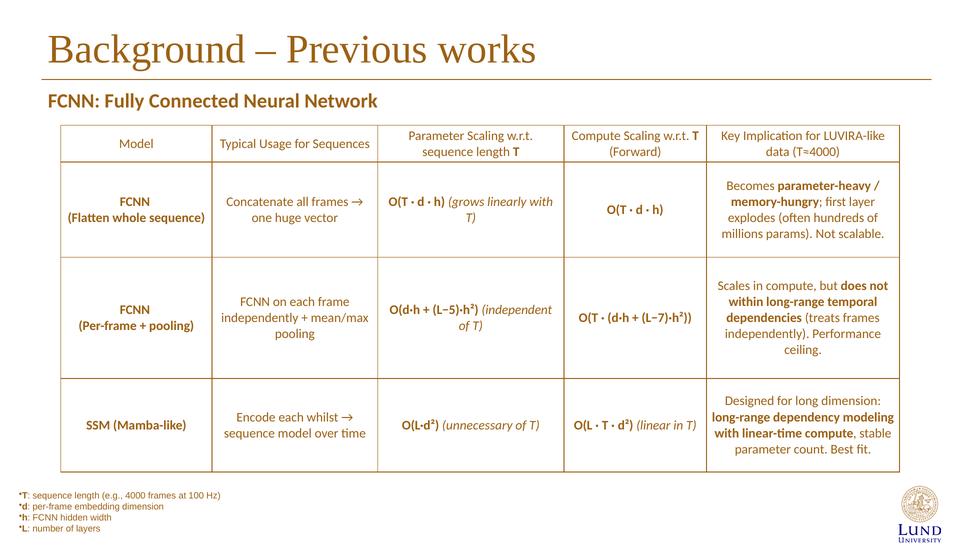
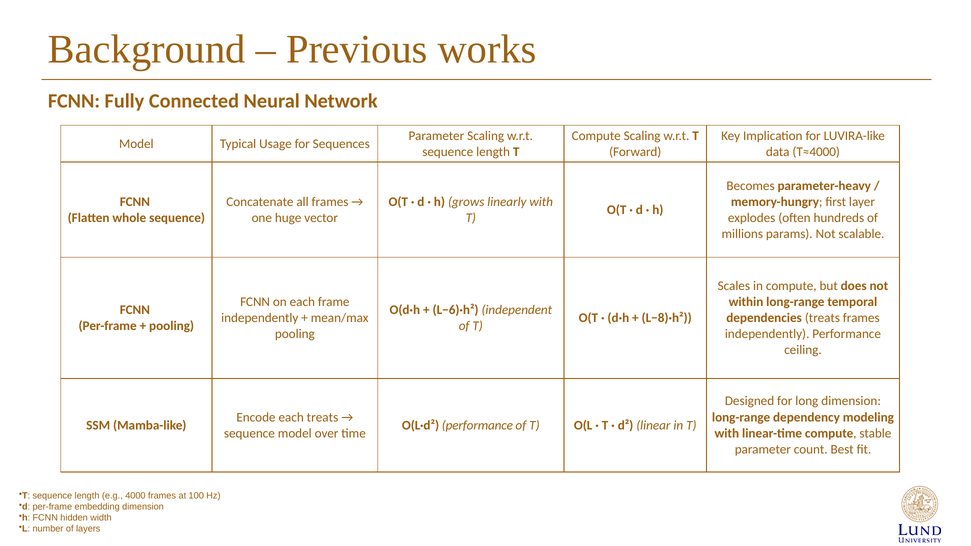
L−5)·h²: L−5)·h² -> L−6)·h² (456, 310)
L−7)·h²: L−7)·h² -> L−8)·h² (667, 318)
each whilst: whilst -> treats (323, 417)
O(L·d² unnecessary: unnecessary -> performance (477, 425)
